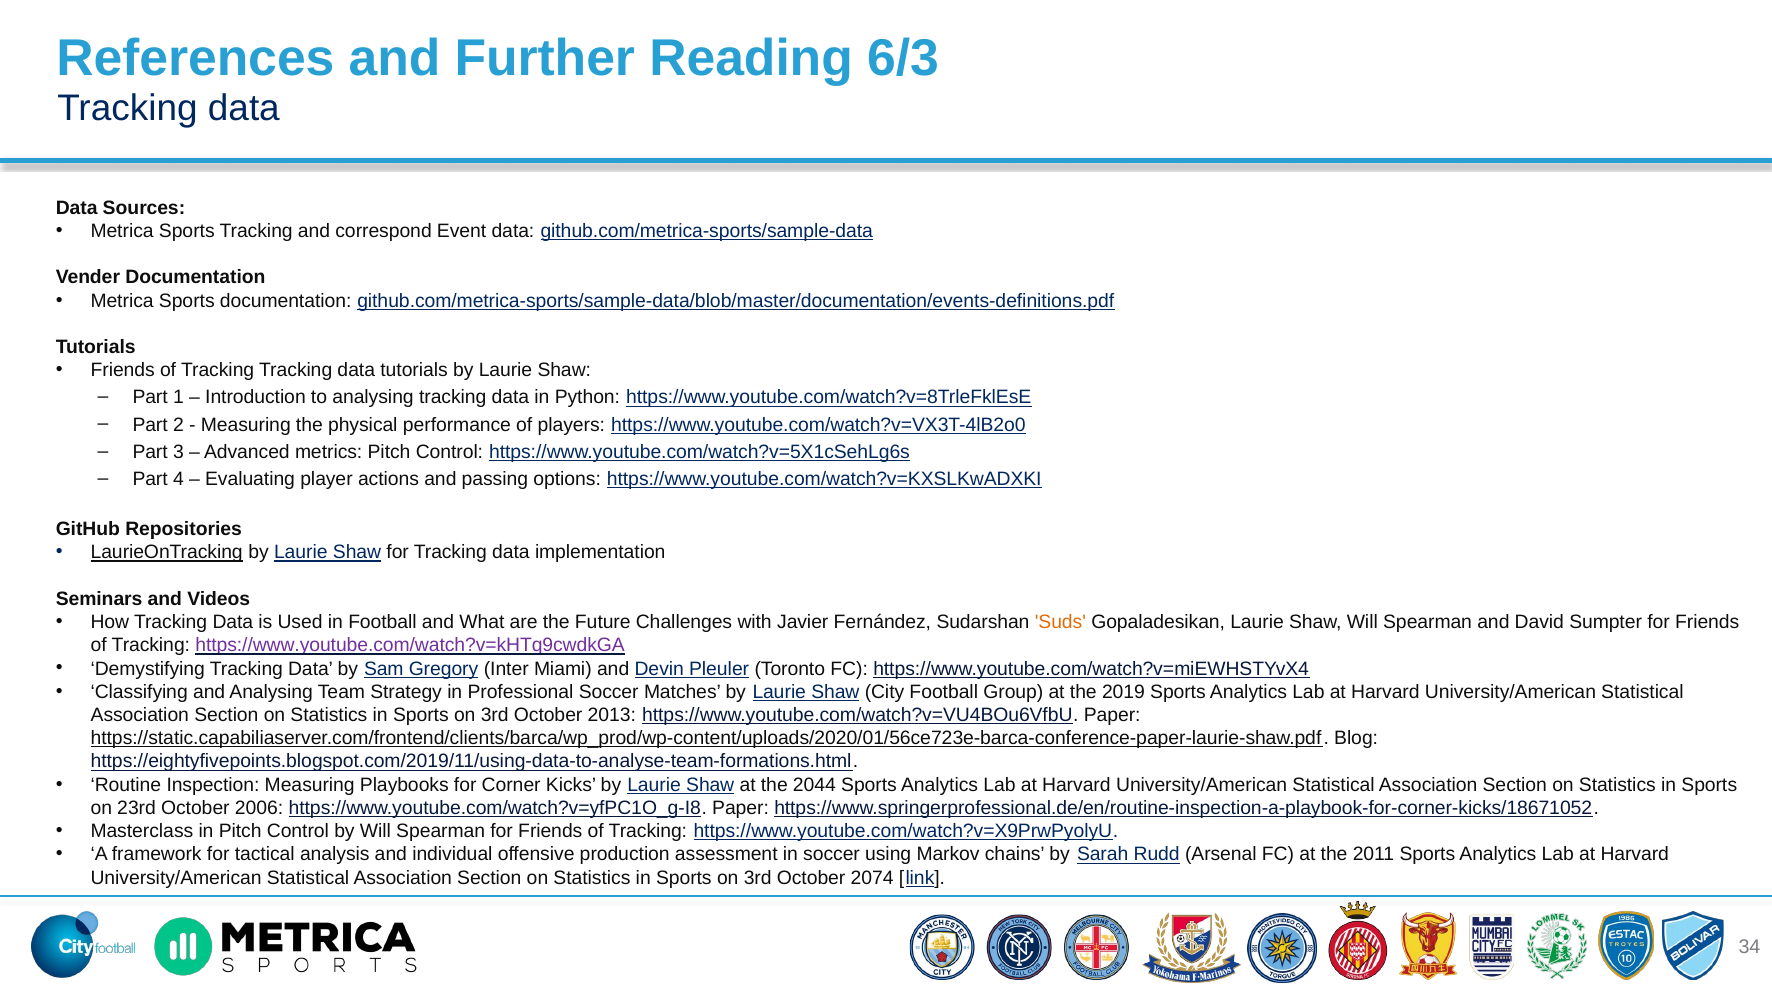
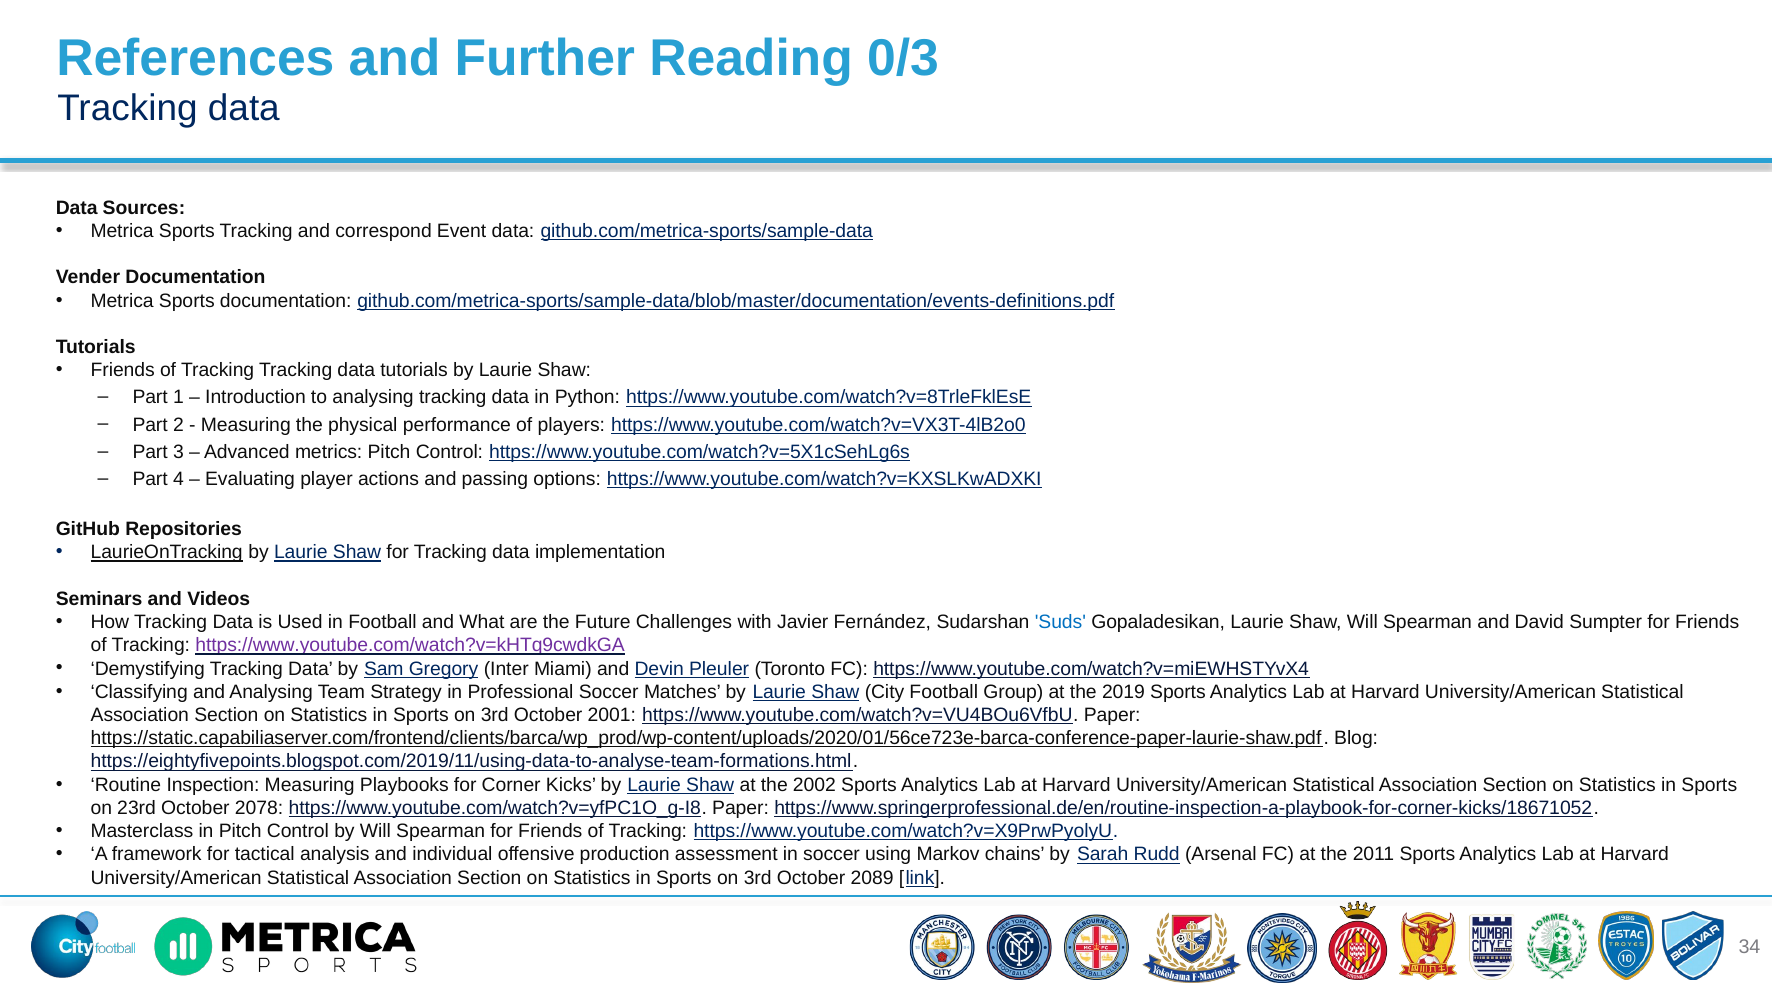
6/3: 6/3 -> 0/3 (903, 59)
Suds colour: orange -> blue (1060, 622)
2013: 2013 -> 2001 (612, 715)
2044: 2044 -> 2002 (814, 785)
2006: 2006 -> 2078 (259, 808)
2074: 2074 -> 2089 (872, 878)
